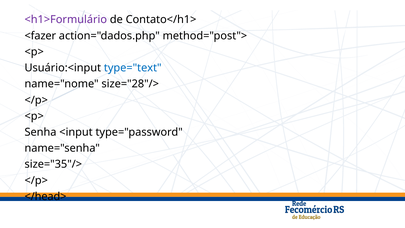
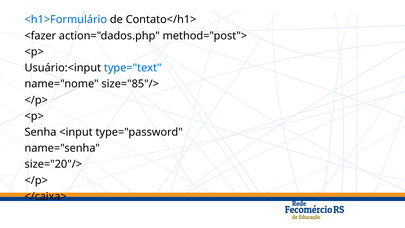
<h1>Formulário colour: purple -> blue (66, 20)
size="28"/>: size="28"/> -> size="85"/> (130, 84)
size="35"/>: size="35"/> -> size="20"/> (53, 164)
</head>: </head> -> </caixa> (46, 196)
